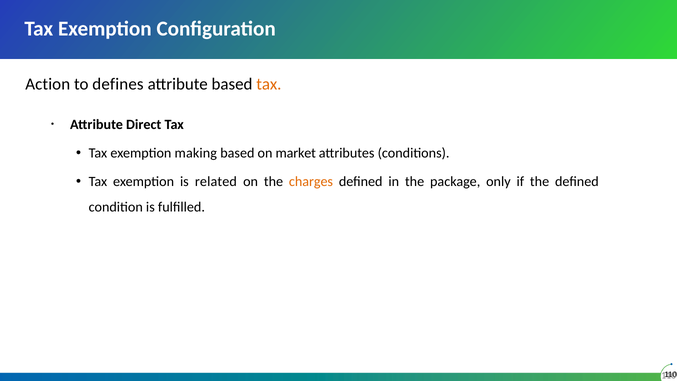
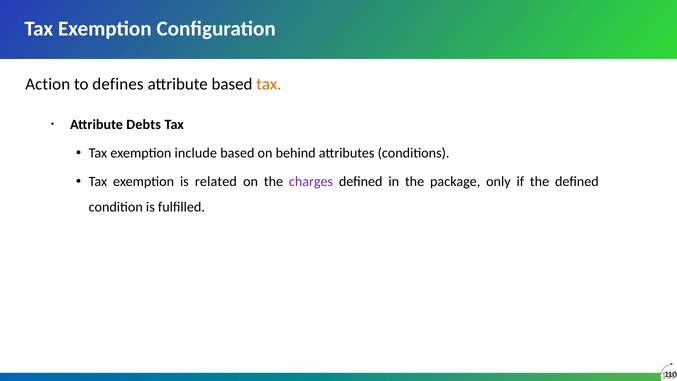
Direct: Direct -> Debts (144, 125)
making: making -> include (196, 153)
market: market -> behind (296, 153)
charges colour: orange -> purple (311, 182)
